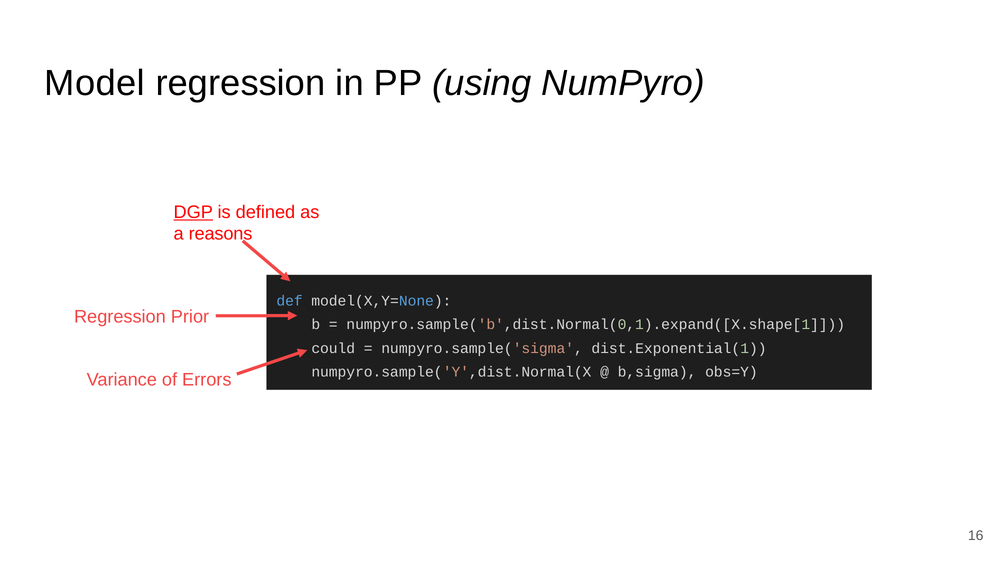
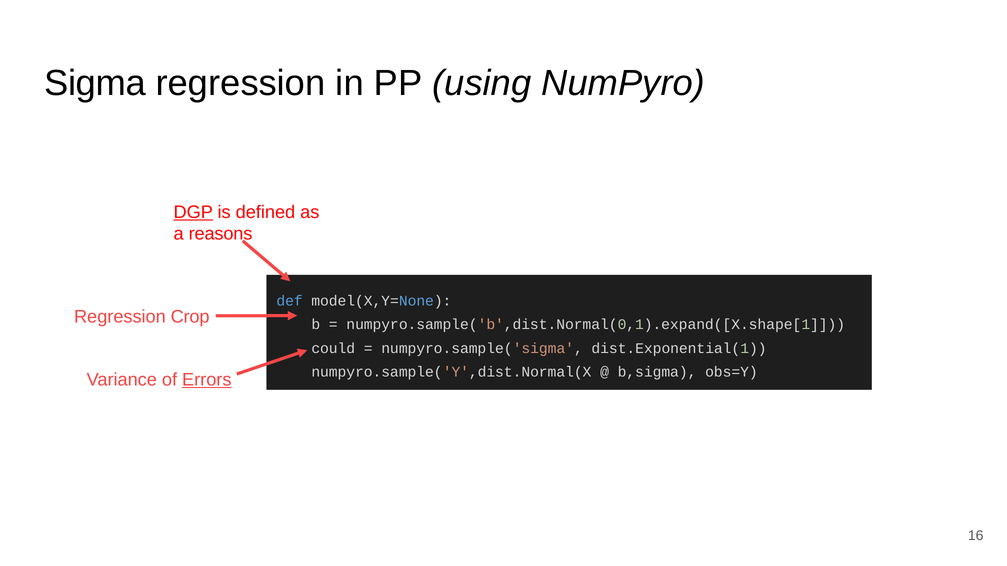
Model: Model -> Sigma (95, 83)
Prior: Prior -> Crop (190, 317)
Errors underline: none -> present (207, 380)
